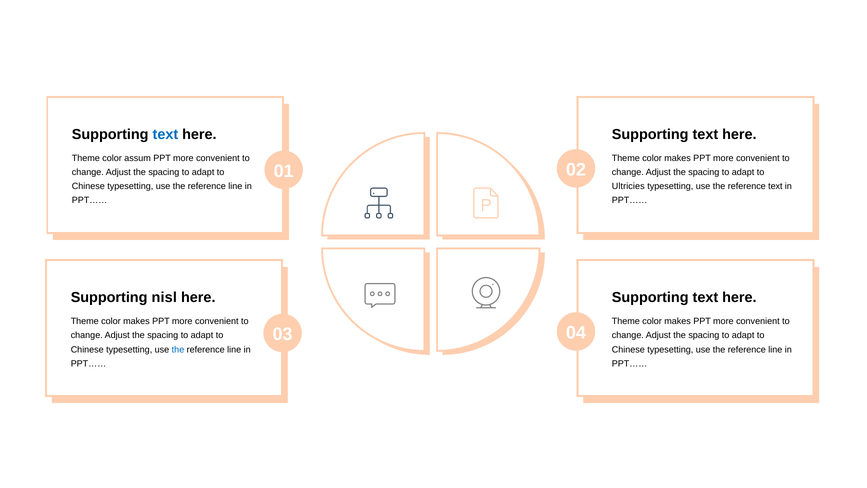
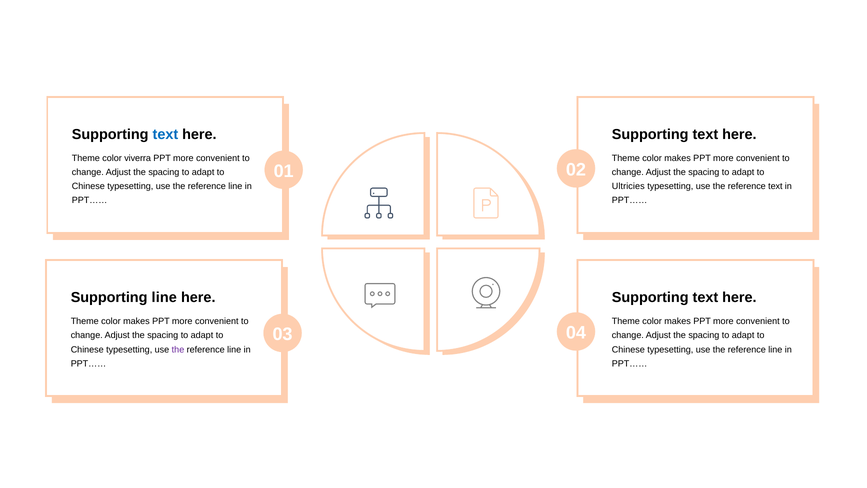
assum: assum -> viverra (138, 158)
Supporting nisl: nisl -> line (164, 297)
the colour: blue -> purple (178, 349)
